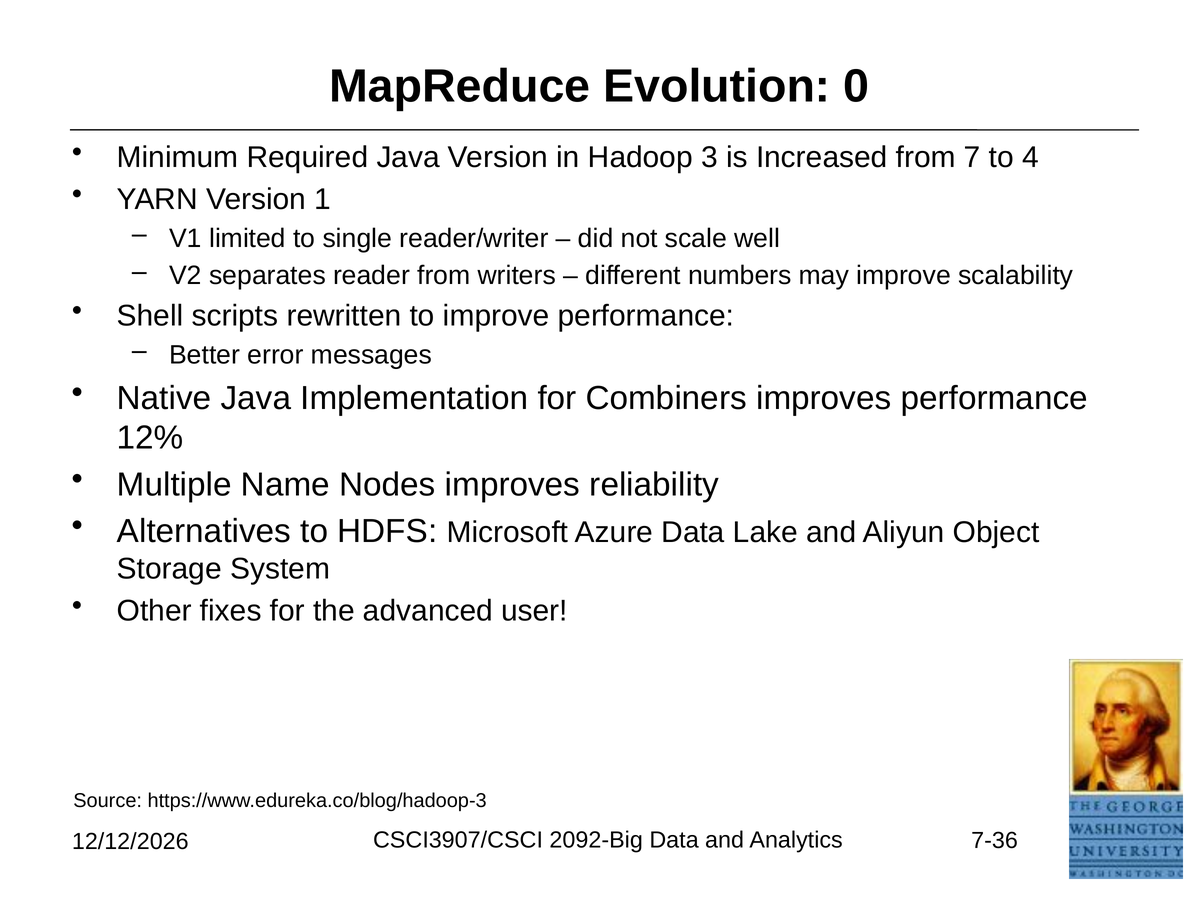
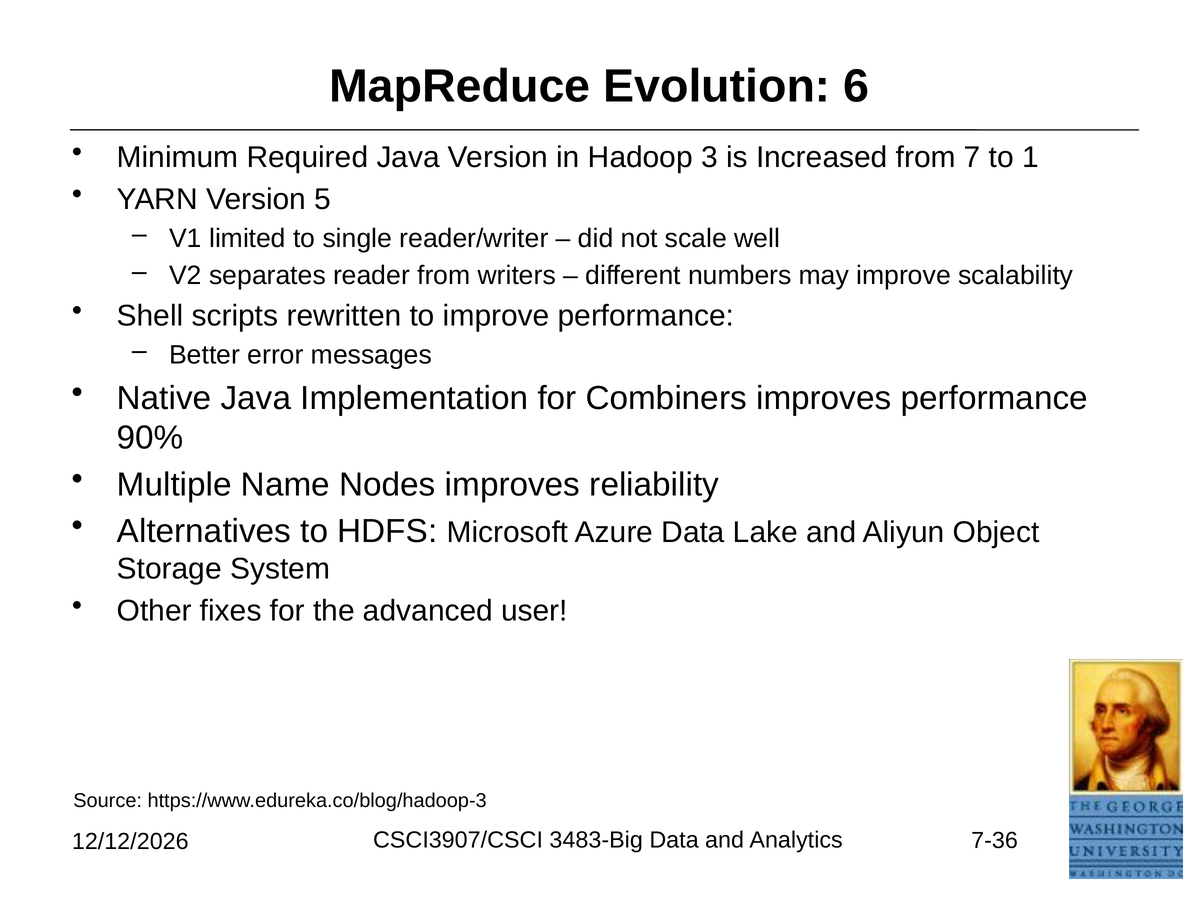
0: 0 -> 6 (856, 86)
4: 4 -> 1 (1031, 157)
1: 1 -> 5 (323, 199)
12%: 12% -> 90% (150, 438)
2092-Big: 2092-Big -> 3483-Big (596, 841)
